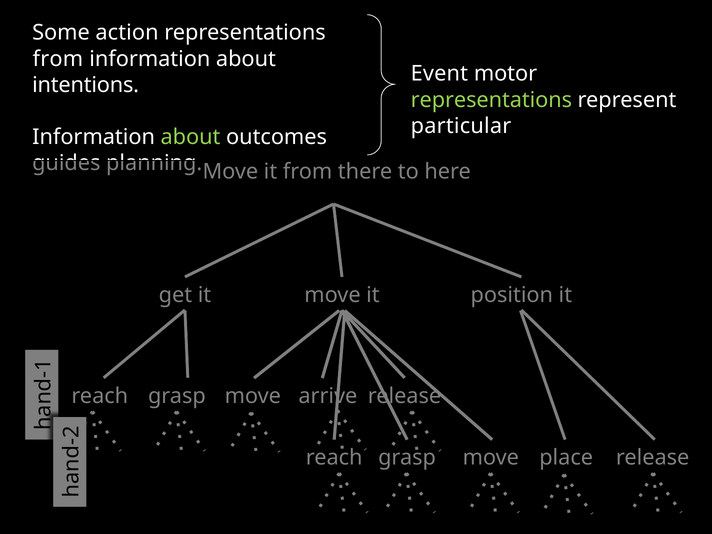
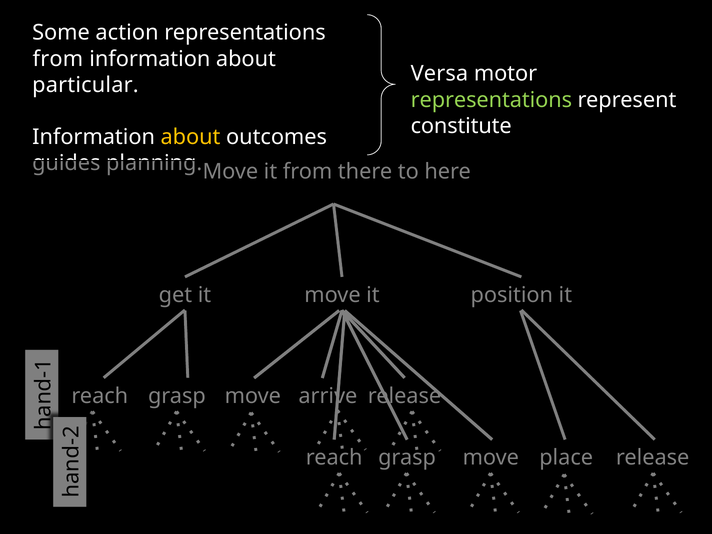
Event: Event -> Versa (439, 74)
intentions: intentions -> particular (85, 85)
particular: particular -> constitute (461, 126)
about colour: light green -> yellow (190, 137)
